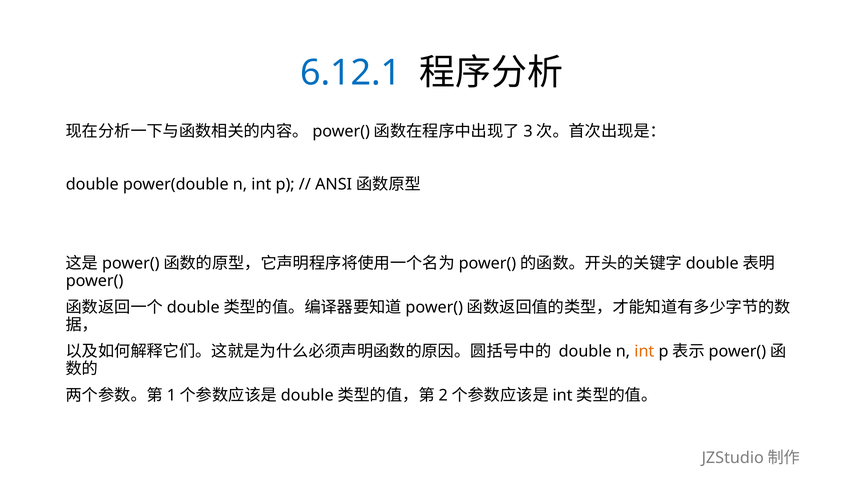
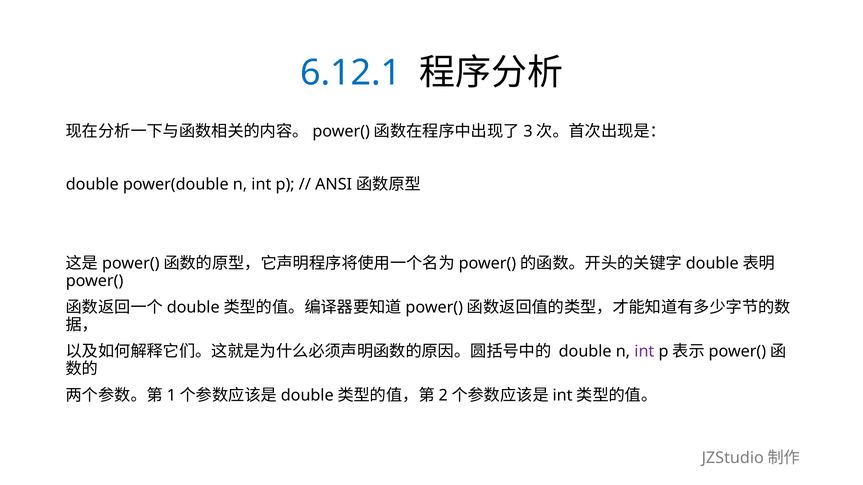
int colour: orange -> purple (644, 352)
